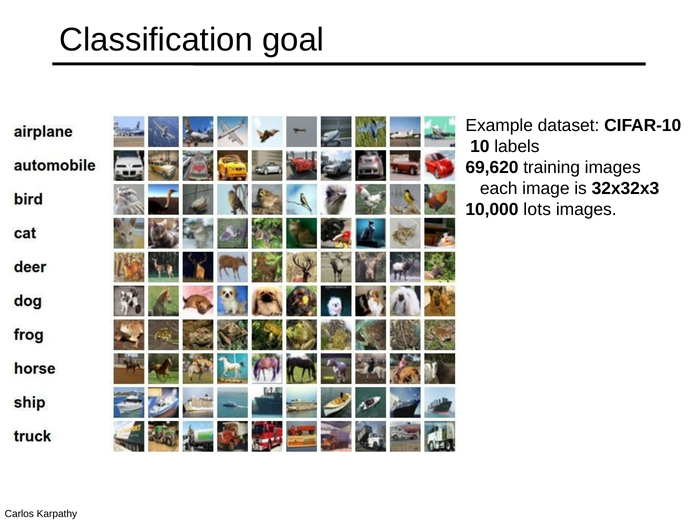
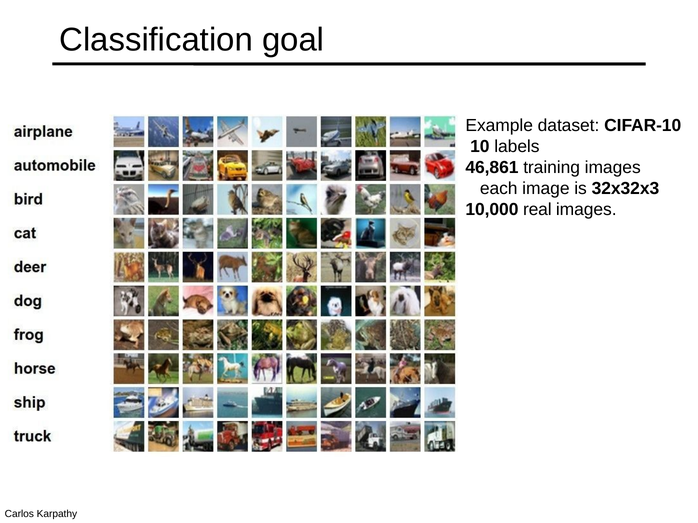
69,620: 69,620 -> 46,861 (492, 168)
lots: lots -> real (537, 210)
